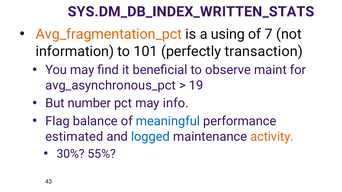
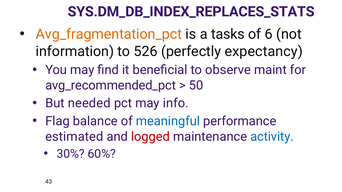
SYS.DM_DB_INDEX_WRITTEN_STATS: SYS.DM_DB_INDEX_WRITTEN_STATS -> SYS.DM_DB_INDEX_REPLACES_STATS (191, 12)
using: using -> tasks (228, 34)
7: 7 -> 6 (269, 34)
101: 101 -> 526 (146, 51)
transaction: transaction -> expectancy (264, 51)
avg_asynchronous_pct: avg_asynchronous_pct -> avg_recommended_pct (111, 86)
19: 19 -> 50 (196, 86)
number: number -> needed (89, 103)
logged colour: blue -> red (150, 137)
activity colour: orange -> blue (272, 137)
55%: 55% -> 60% (102, 154)
